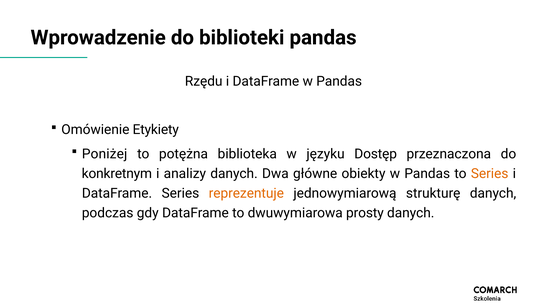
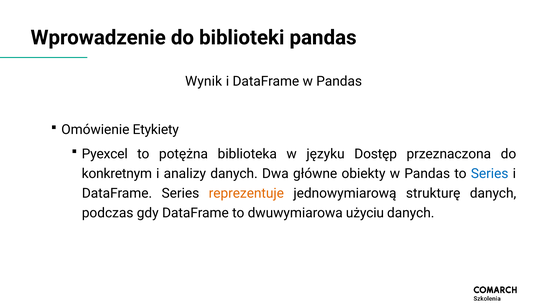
Rzędu: Rzędu -> Wynik (204, 81)
Poniżej: Poniżej -> Pyexcel (105, 154)
Series colour: orange -> blue (490, 174)
prosty: prosty -> użyciu (365, 213)
